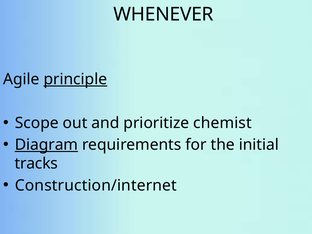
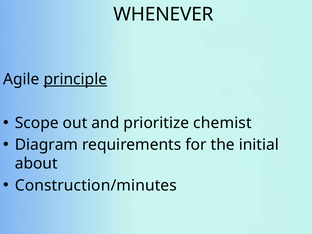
Diagram underline: present -> none (46, 145)
tracks: tracks -> about (36, 164)
Construction/internet: Construction/internet -> Construction/minutes (96, 185)
